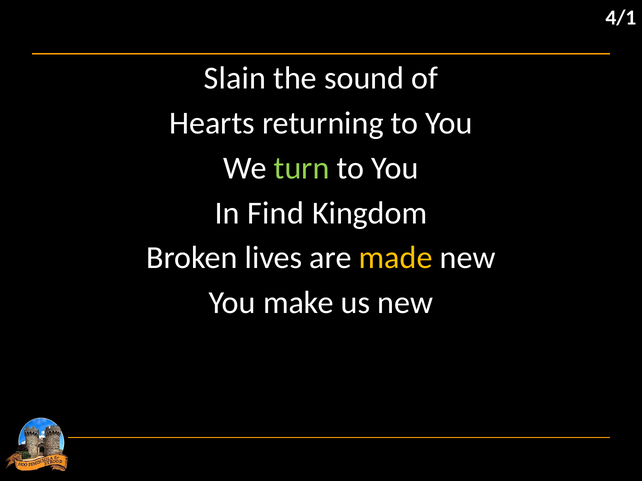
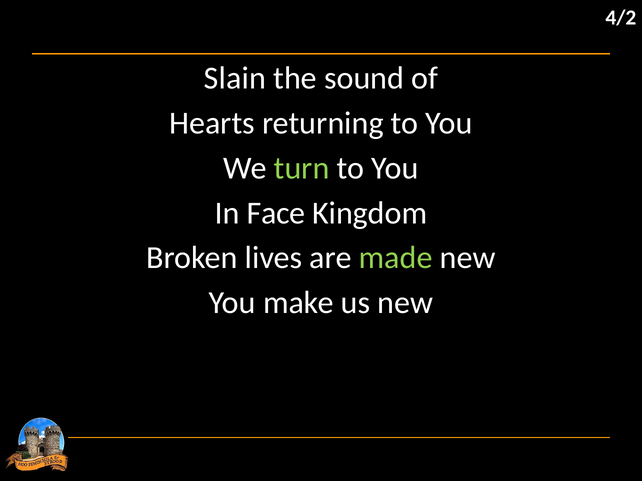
4/1: 4/1 -> 4/2 (621, 17)
Find: Find -> Face (276, 213)
made colour: yellow -> light green (396, 258)
